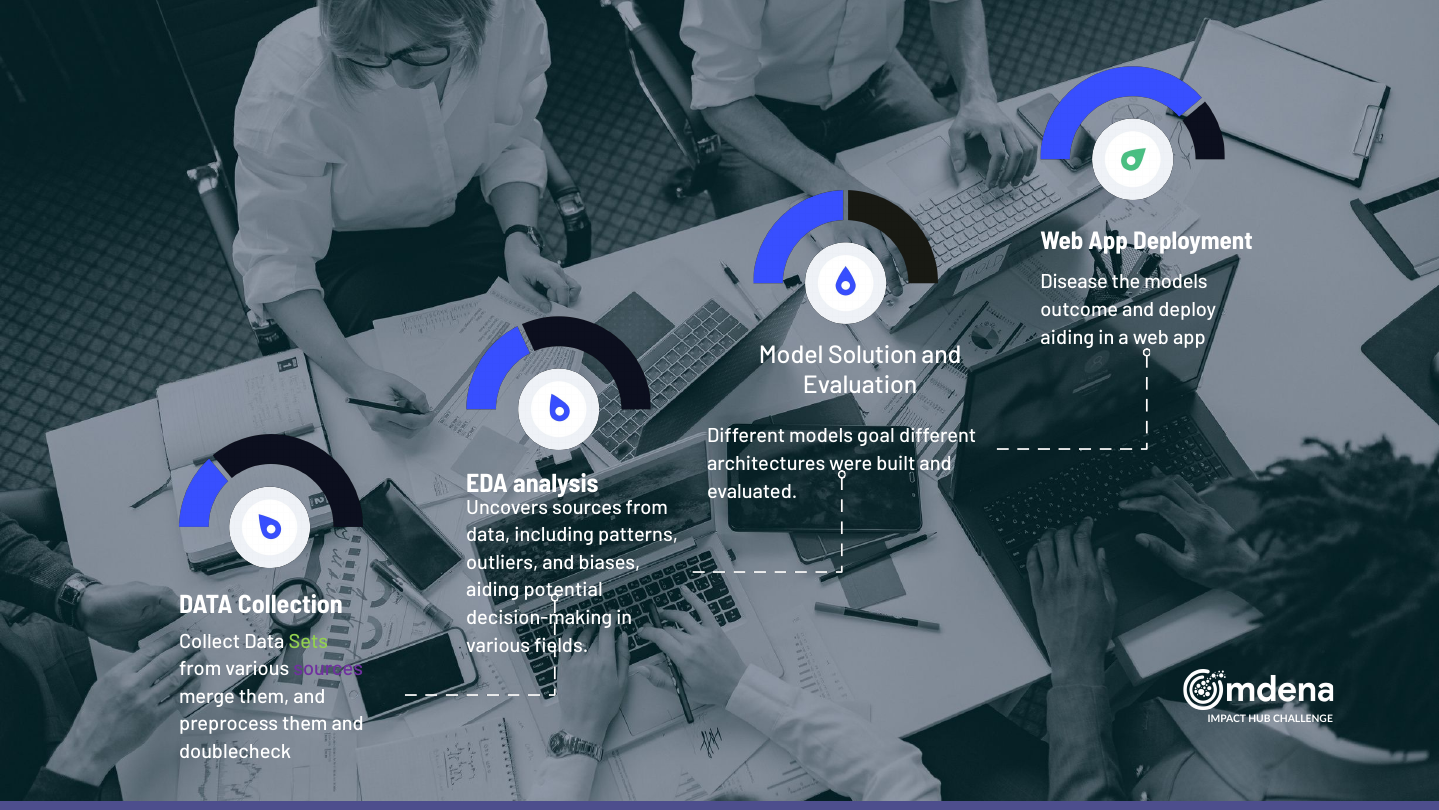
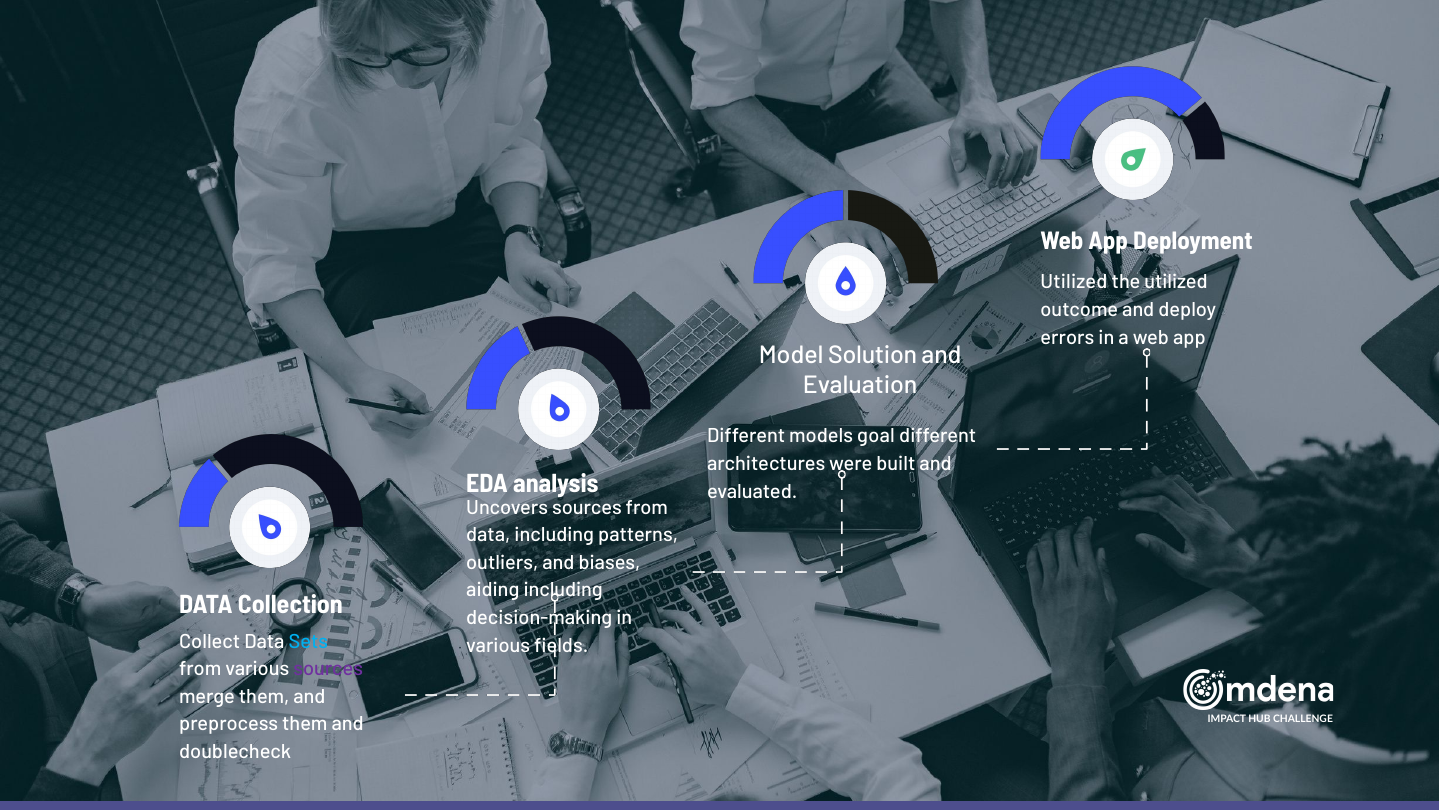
Disease: Disease -> Utilized (1074, 282)
the models: models -> utilized (1176, 282)
aiding: aiding -> errors (1067, 337)
aiding potential: potential -> including (563, 590)
Sets colour: light green -> light blue (308, 641)
